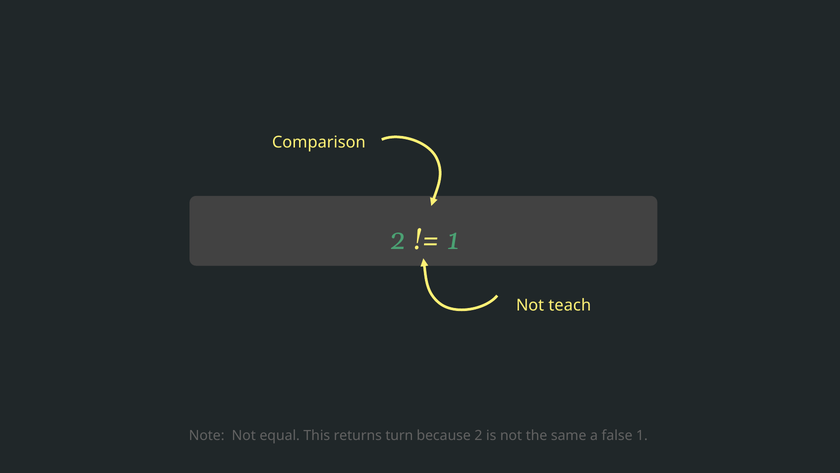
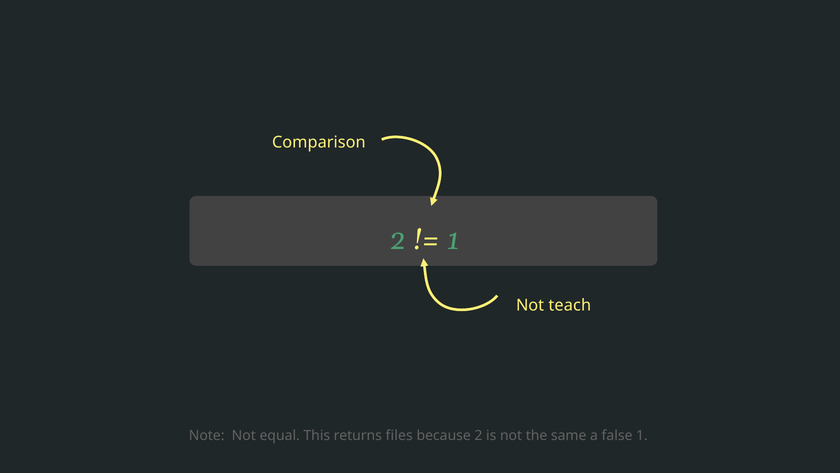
turn: turn -> files (399, 435)
